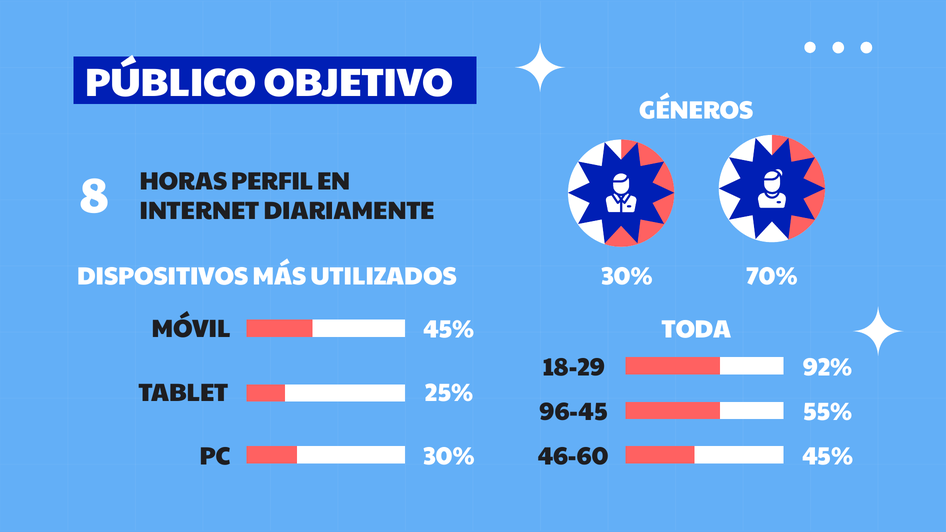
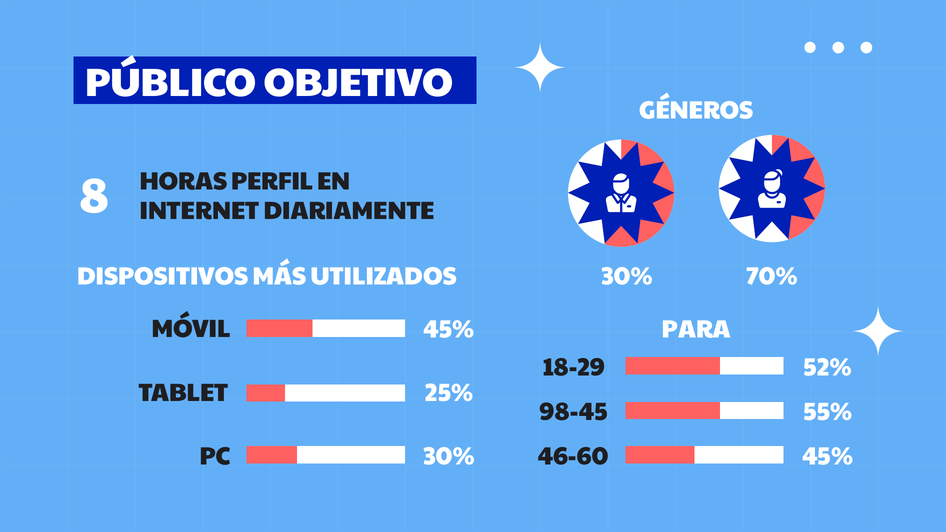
TODA: TODA -> PARA (696, 329)
92%: 92% -> 52% (828, 368)
96-45: 96-45 -> 98-45 (574, 412)
